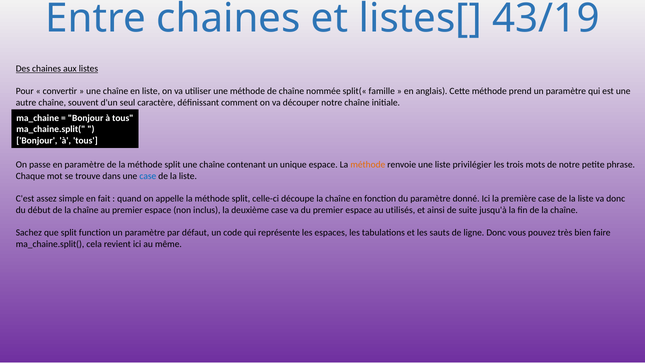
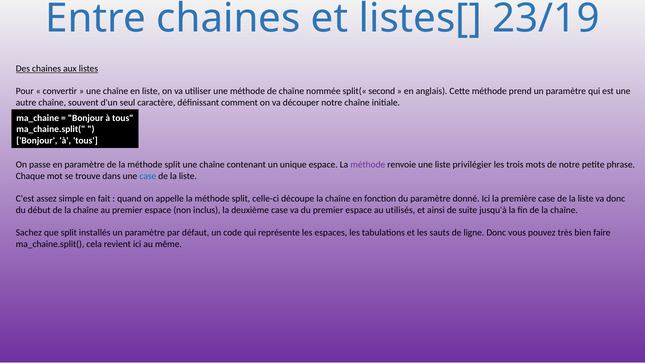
43/19: 43/19 -> 23/19 (546, 18)
famille: famille -> second (382, 91)
méthode colour: orange -> purple (368, 165)
function: function -> installés (95, 233)
